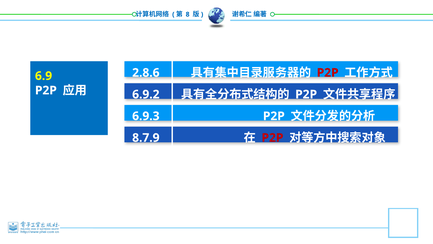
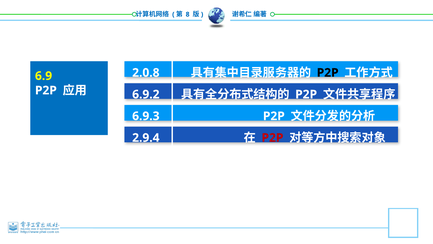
2.8.6: 2.8.6 -> 2.0.8 (146, 73)
P2P colour: red -> black (328, 73)
8.7.9: 8.7.9 -> 2.9.4 (146, 138)
